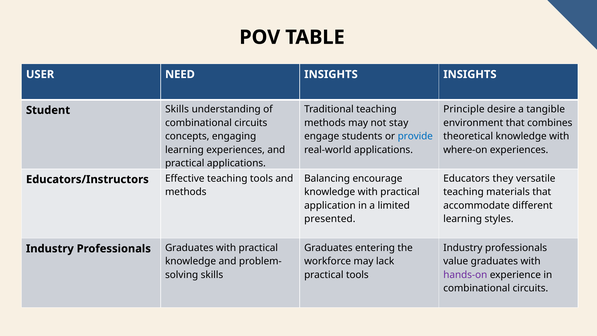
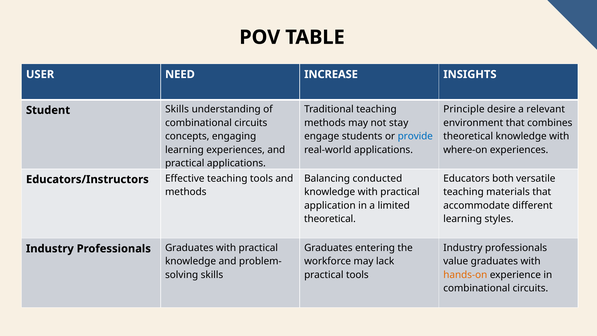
NEED INSIGHTS: INSIGHTS -> INCREASE (331, 74)
tangible: tangible -> relevant (546, 109)
encourage: encourage -> conducted (377, 178)
they: they -> both (503, 178)
presented: presented -> theoretical (330, 219)
hands-on colour: purple -> orange (465, 275)
